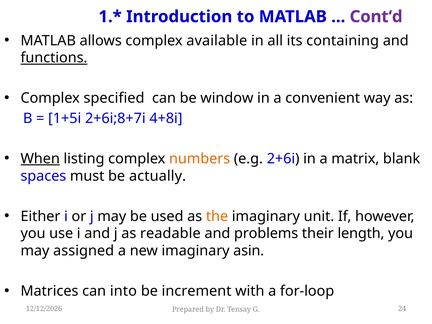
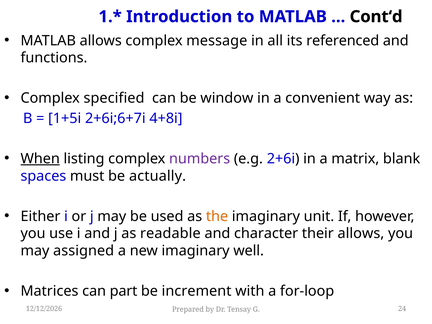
Cont‘d colour: purple -> black (376, 17)
available: available -> message (217, 41)
containing: containing -> referenced (343, 41)
functions underline: present -> none (54, 58)
2+6i;8+7i: 2+6i;8+7i -> 2+6i;6+7i (115, 118)
numbers colour: orange -> purple (200, 159)
problems: problems -> character (266, 234)
their length: length -> allows (361, 234)
asin: asin -> well (249, 251)
into: into -> part (124, 291)
